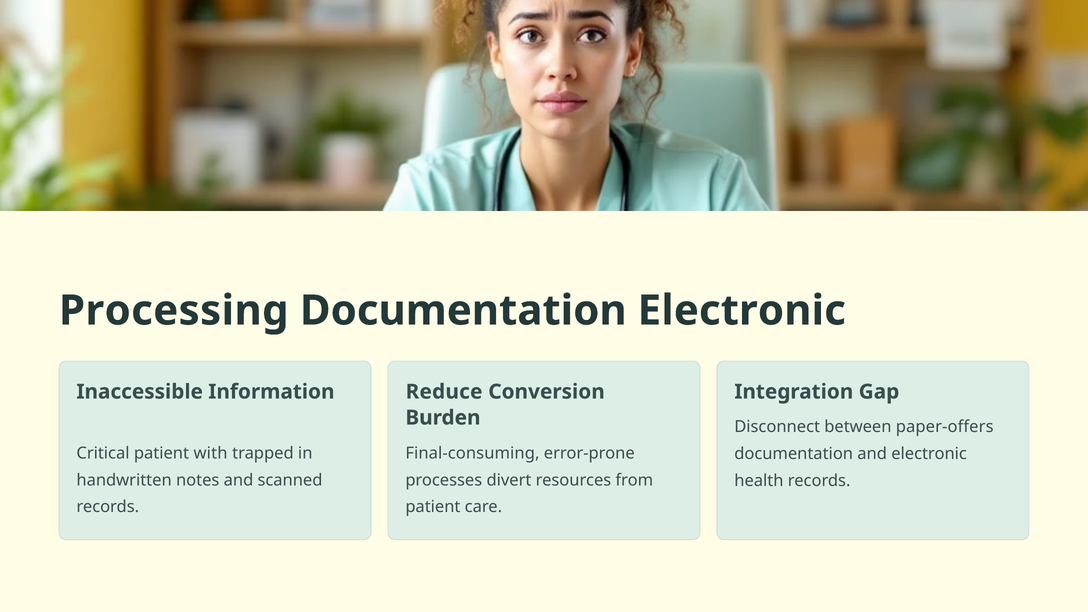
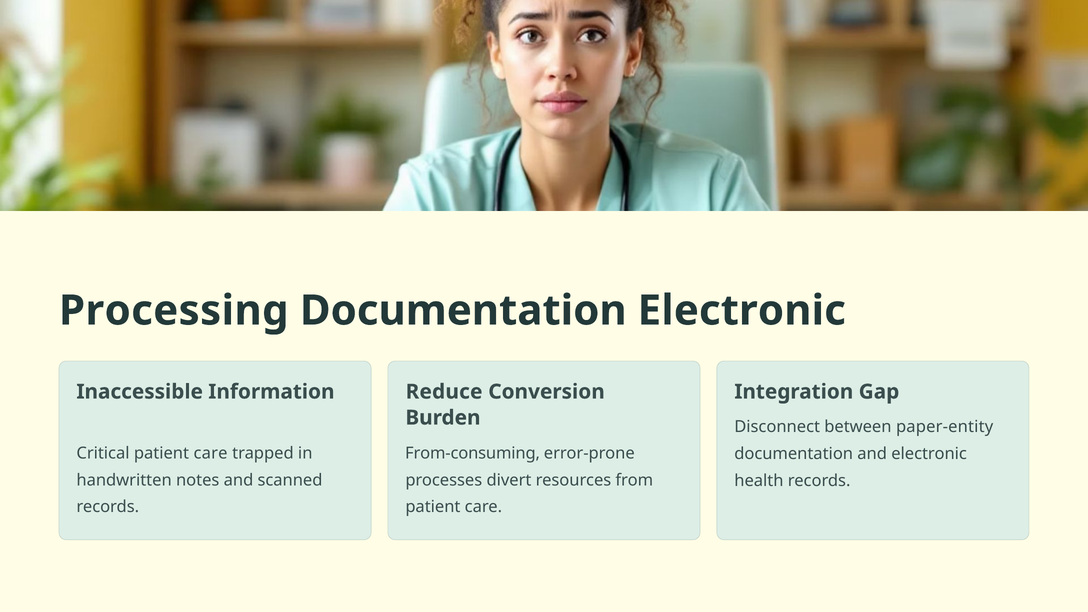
paper-offers: paper-offers -> paper-entity (945, 427)
Critical patient with: with -> care (211, 453)
Final-consuming: Final-consuming -> From-consuming (473, 453)
